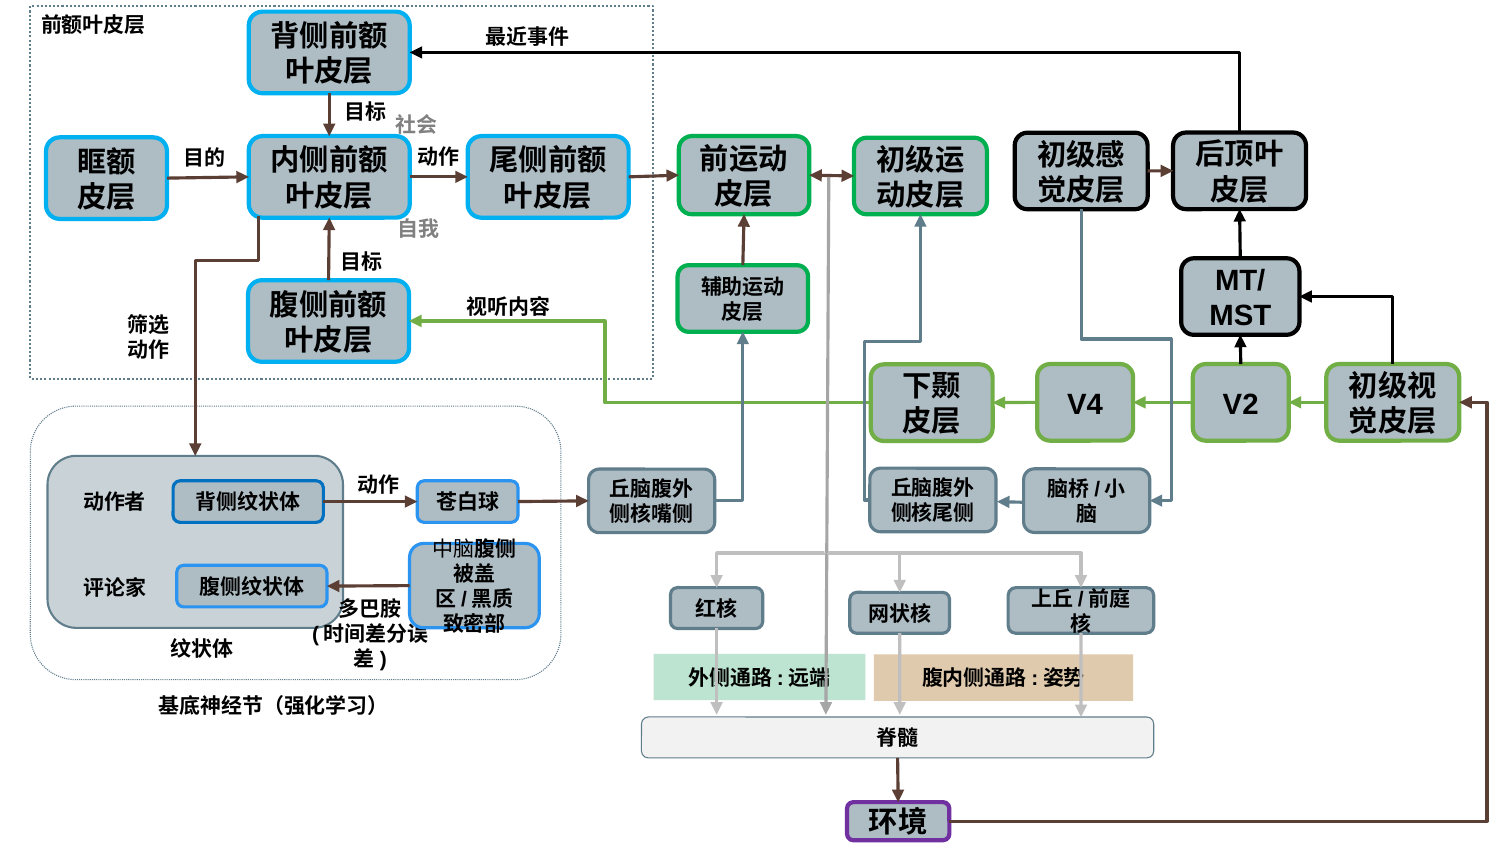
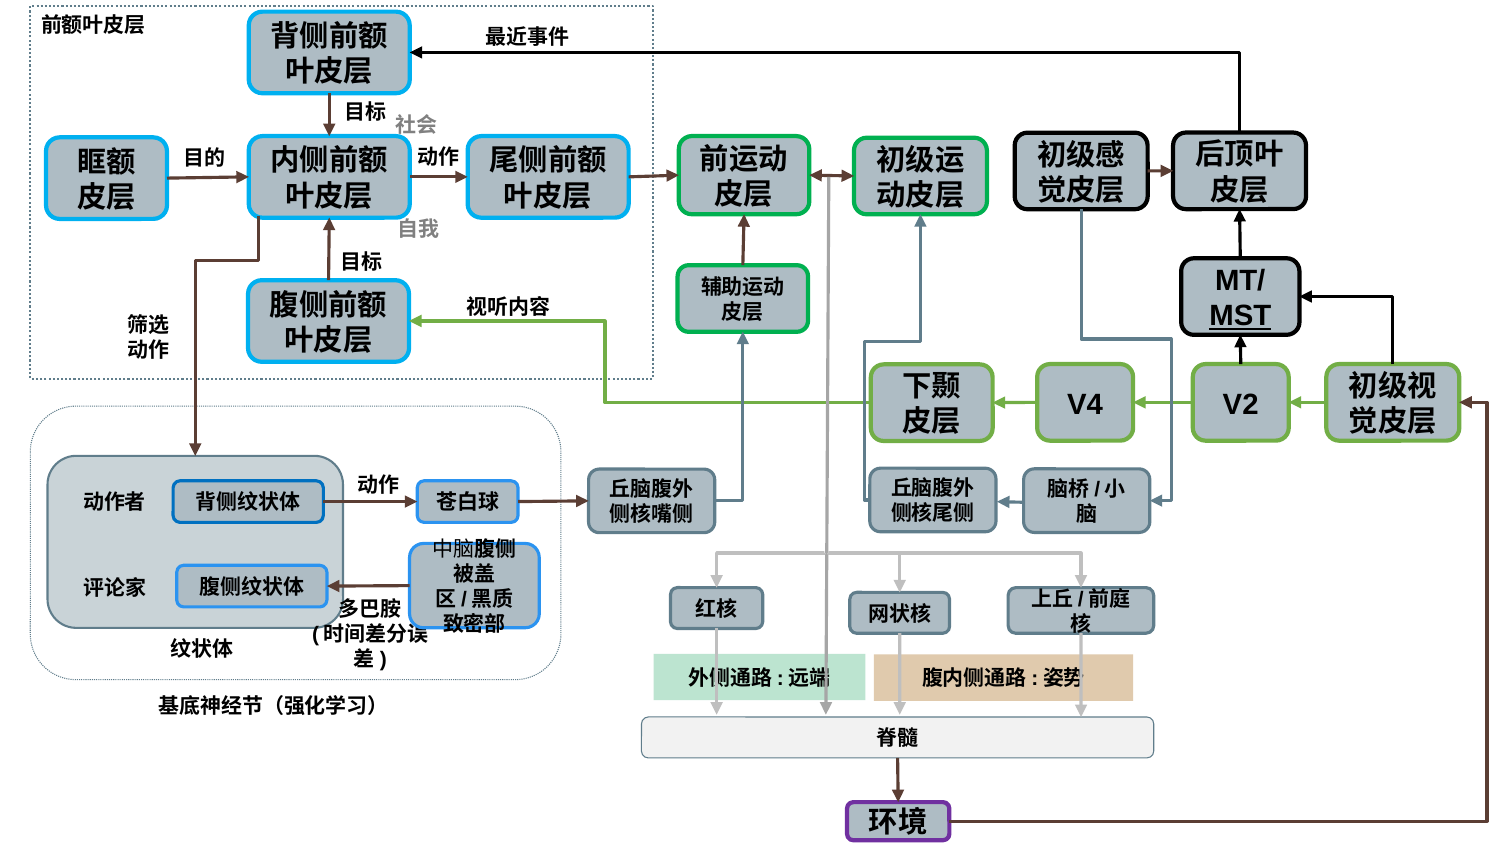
MST underline: none -> present (1240, 316)
